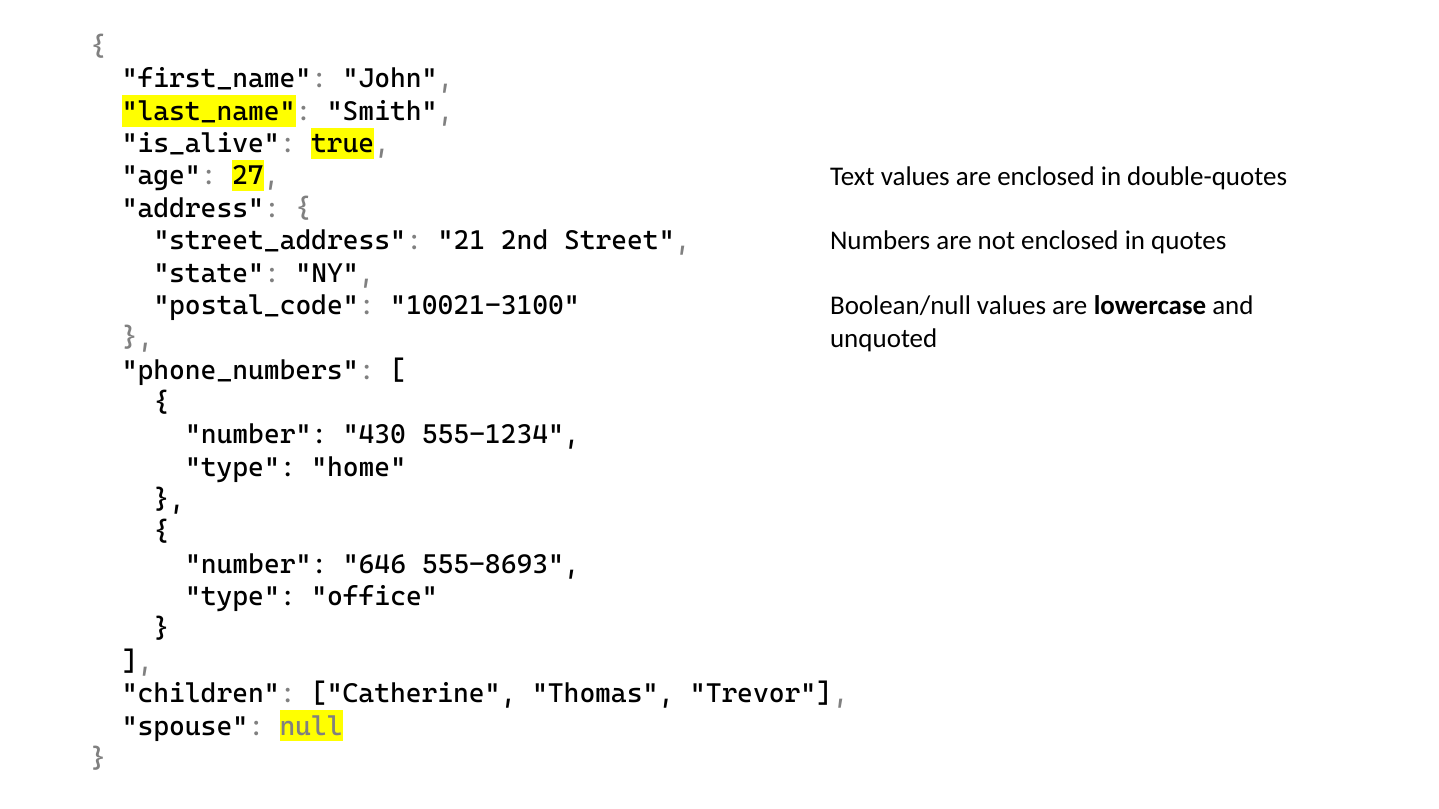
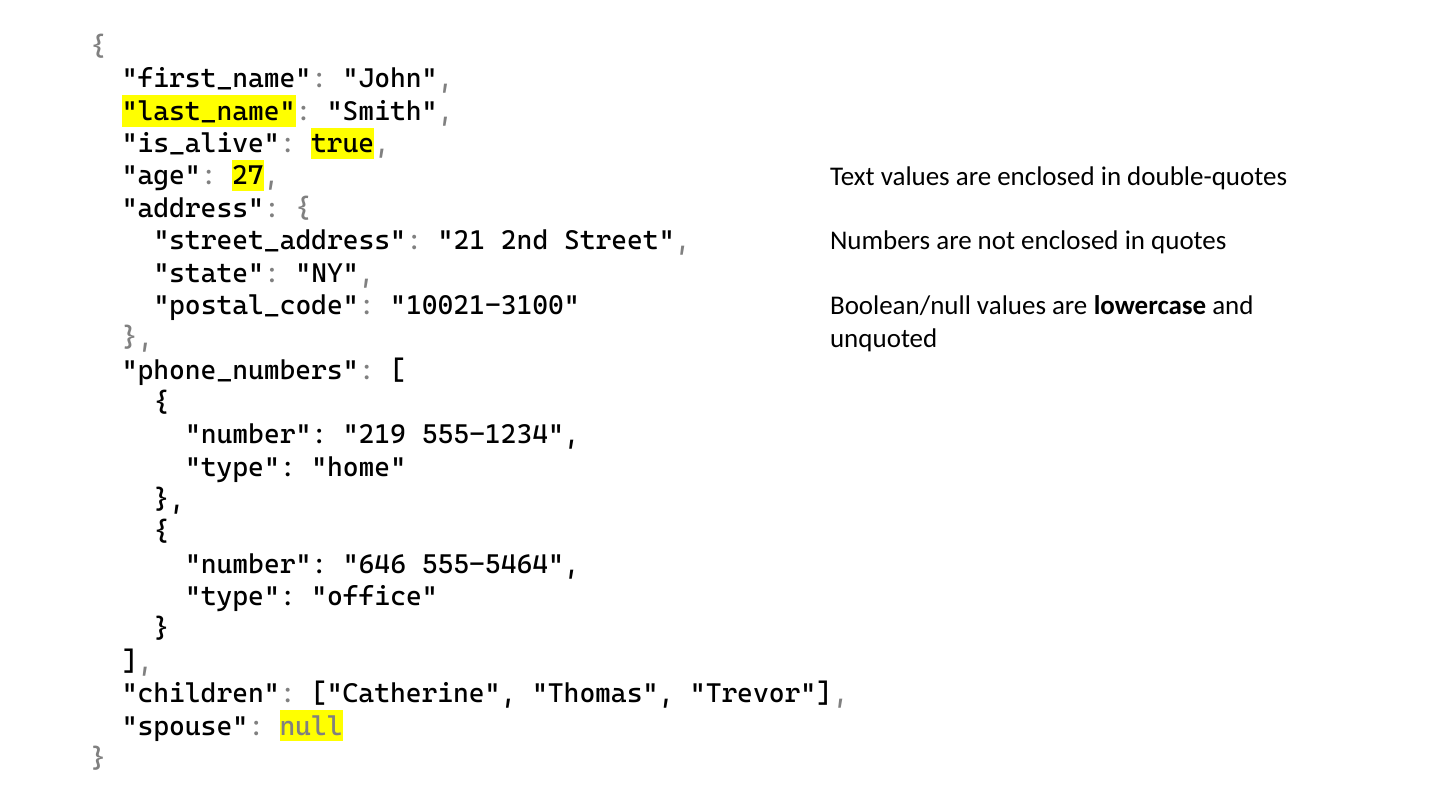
430: 430 -> 219 (374, 435)
555-8693: 555-8693 -> 555-5464 (501, 565)
